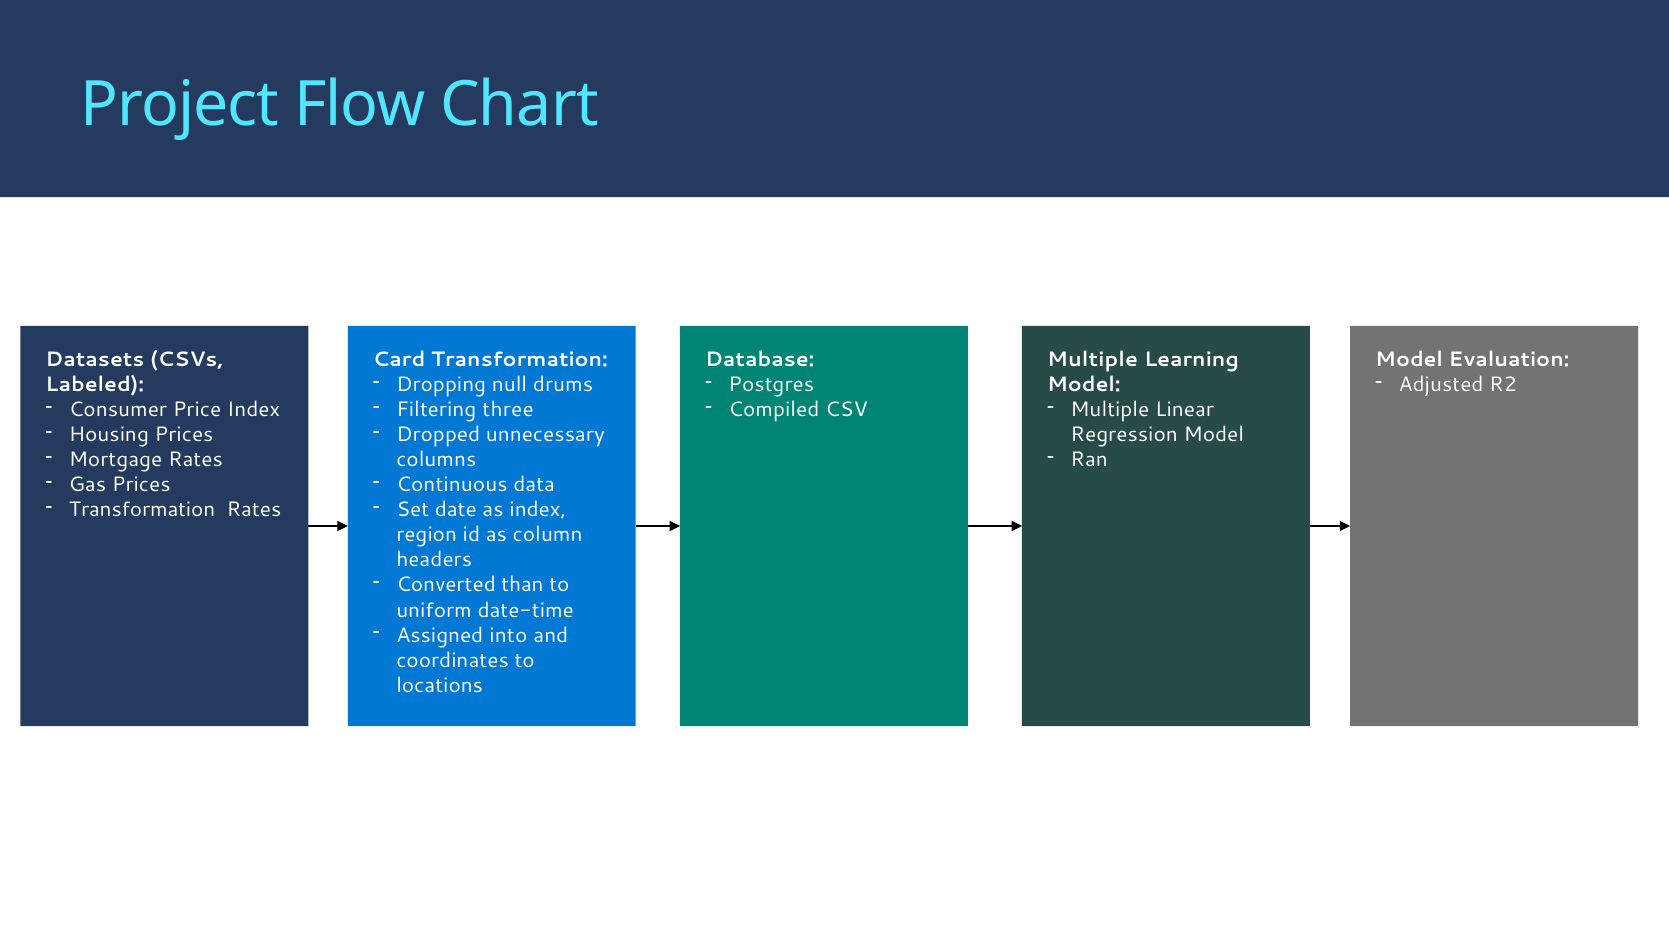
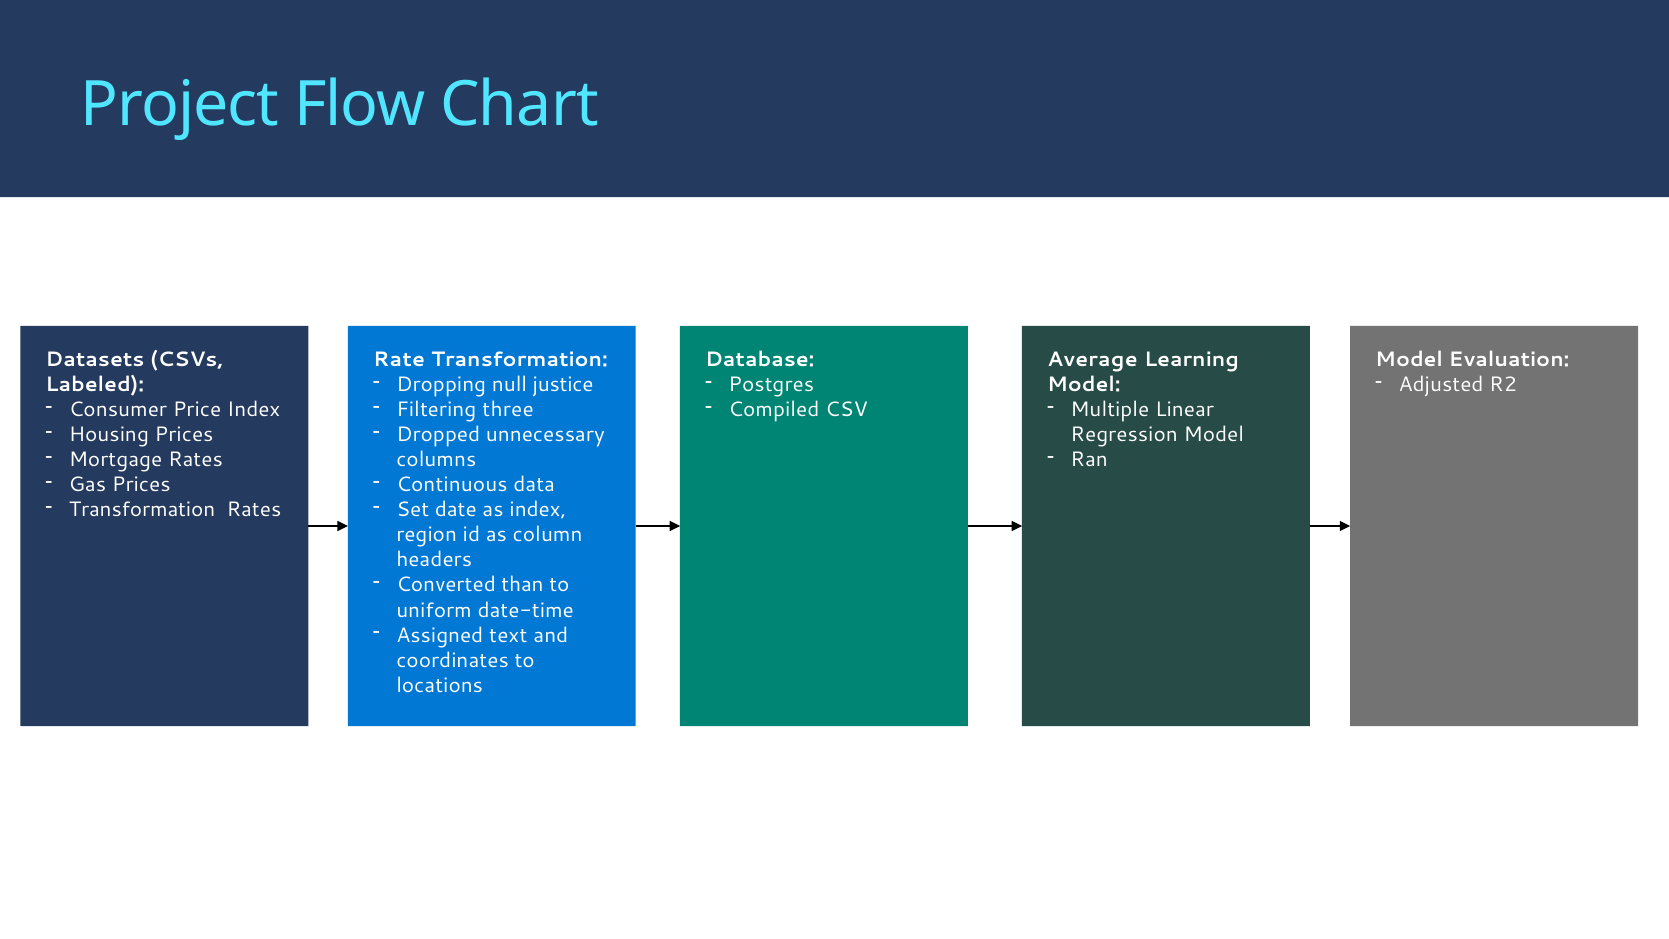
Card: Card -> Rate (399, 360)
Multiple: Multiple -> Average (1093, 360)
drums: drums -> justice (563, 385)
into: into -> text (508, 635)
